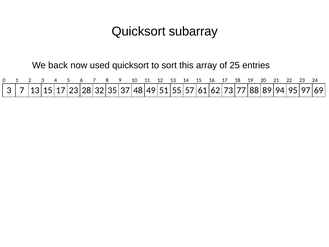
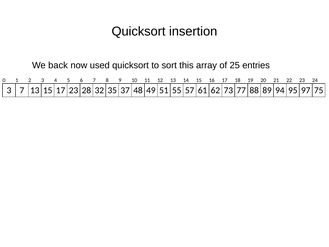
subarray: subarray -> insertion (193, 31)
69: 69 -> 75 (319, 90)
